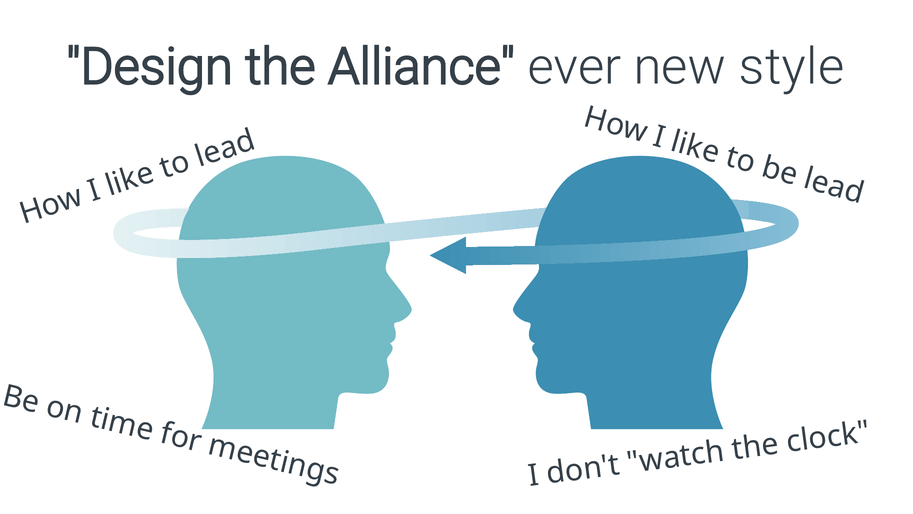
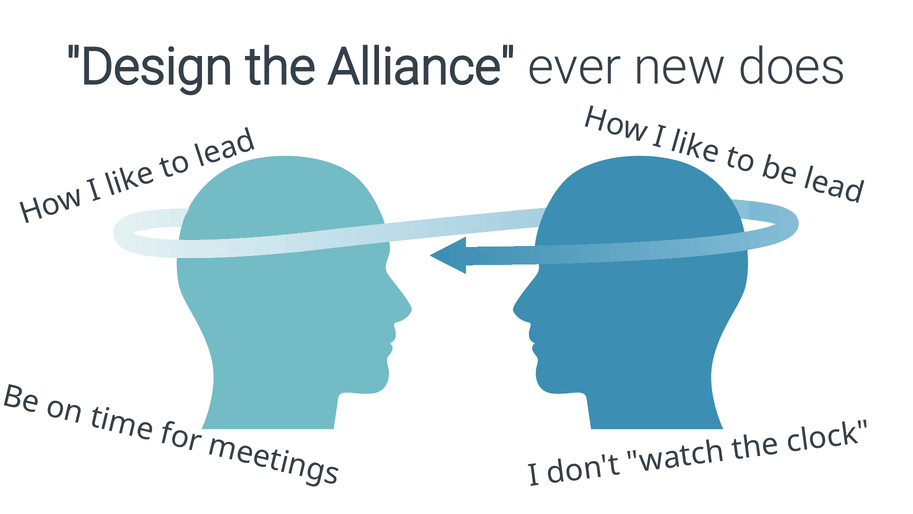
style: style -> does (792, 67)
